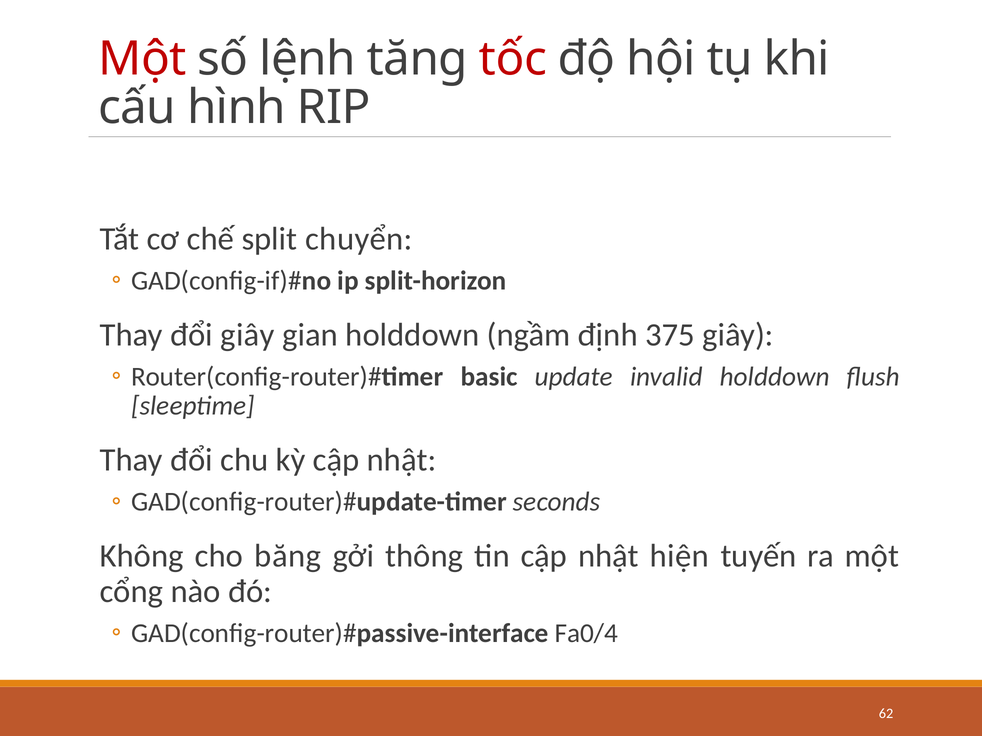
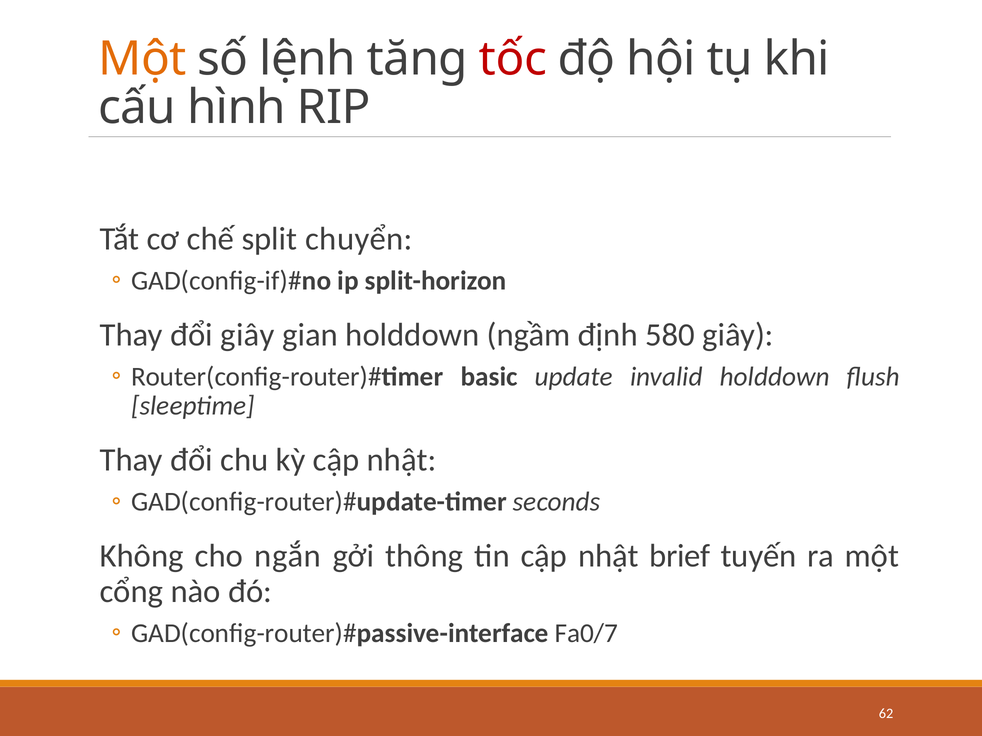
Một colour: red -> orange (142, 59)
375: 375 -> 580 (670, 335)
băng: băng -> ngắn (288, 556)
hiện: hiện -> brief (680, 556)
Fa0/4: Fa0/4 -> Fa0/7 (587, 633)
